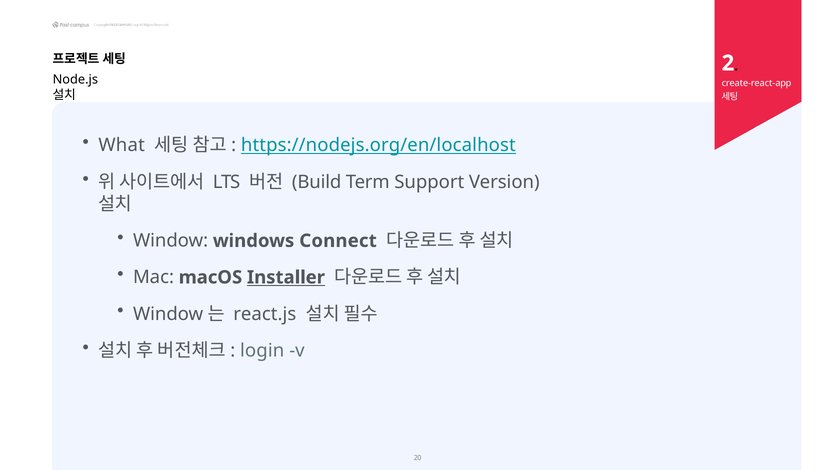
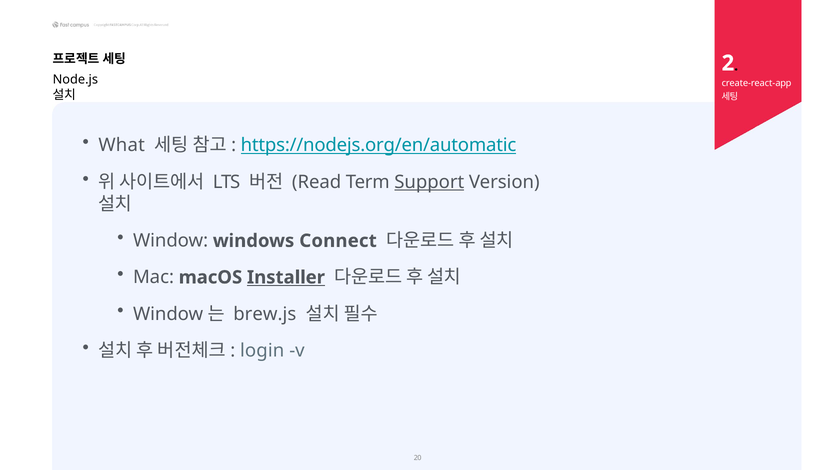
https://nodejs.org/en/localhost: https://nodejs.org/en/localhost -> https://nodejs.org/en/automatic (378, 145)
Build: Build -> Read (317, 182)
Support underline: none -> present (429, 182)
react.js: react.js -> brew.js (265, 314)
